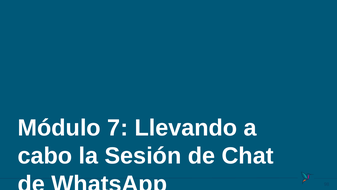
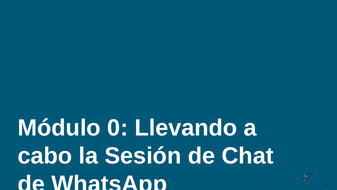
7: 7 -> 0 (118, 128)
